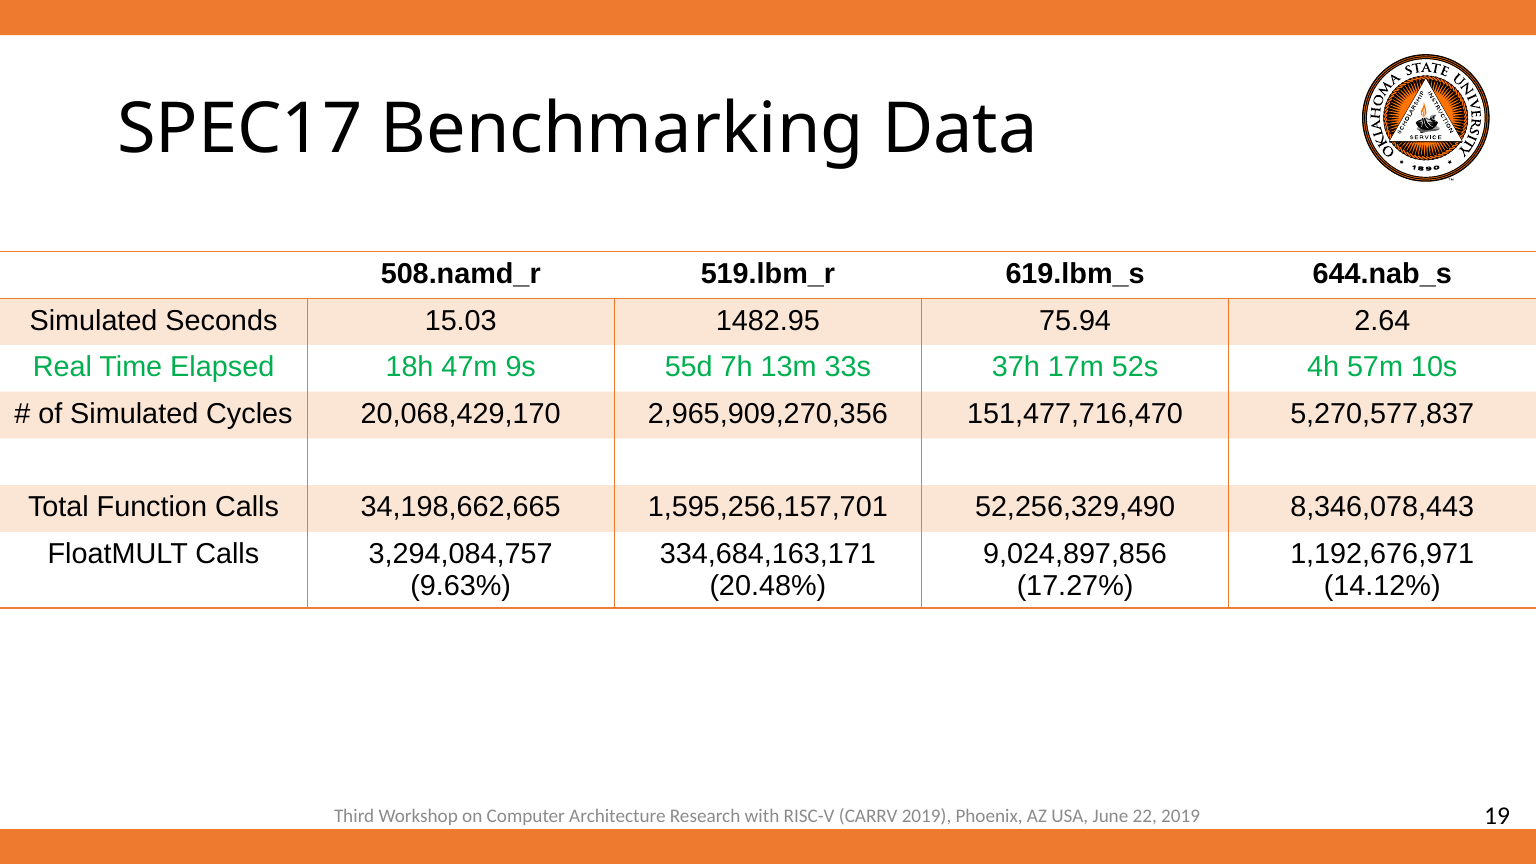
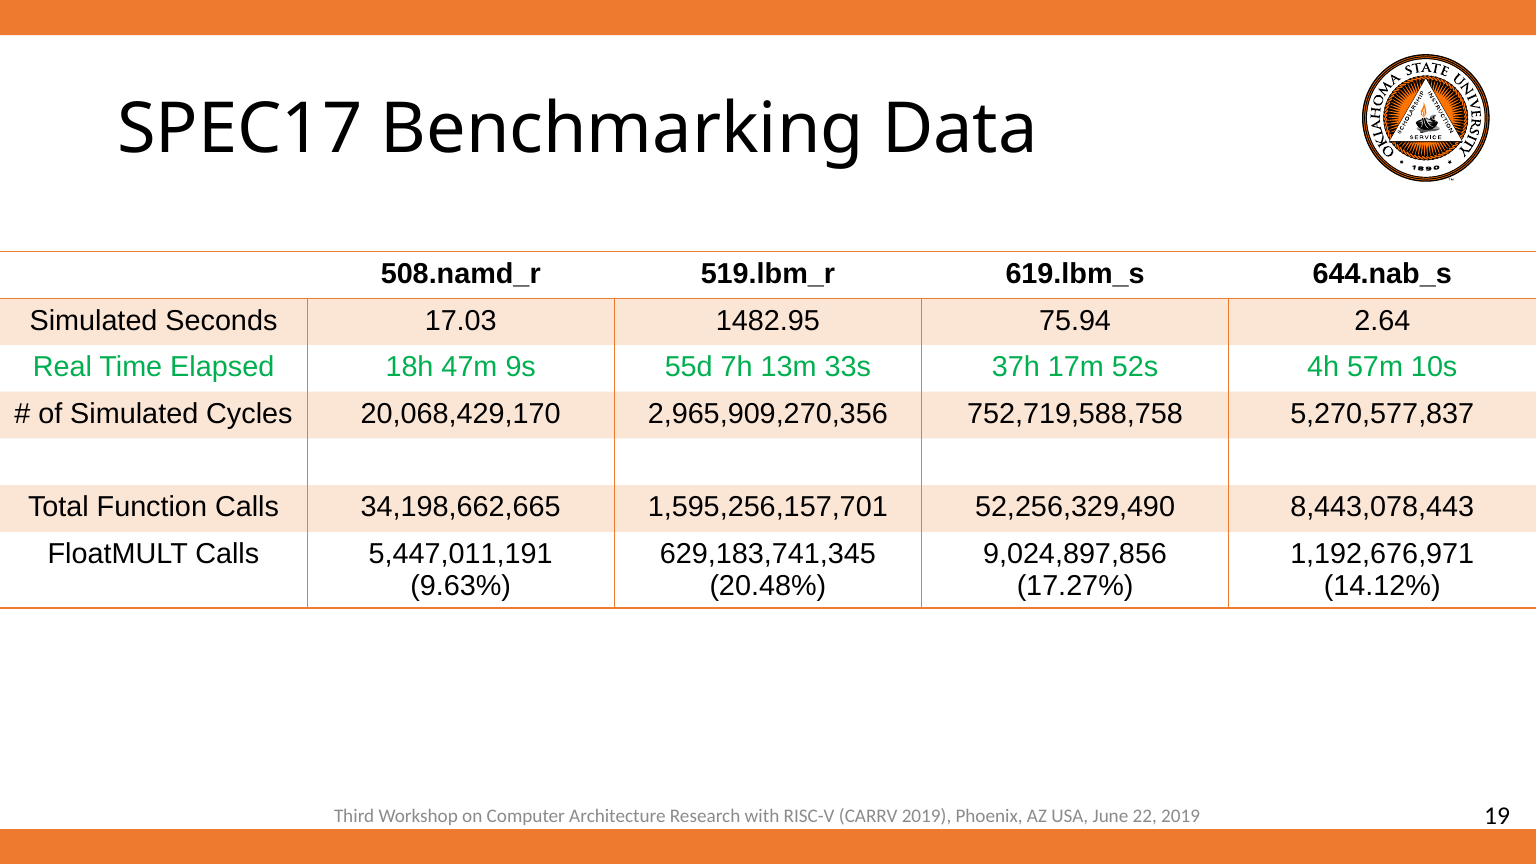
15.03: 15.03 -> 17.03 (461, 321)
151,477,716,470: 151,477,716,470 -> 752,719,588,758 (1075, 414)
8,346,078,443: 8,346,078,443 -> 8,443,078,443 (1382, 507)
3,294,084,757: 3,294,084,757 -> 5,447,011,191 (461, 554)
334,684,163,171: 334,684,163,171 -> 629,183,741,345 (768, 554)
